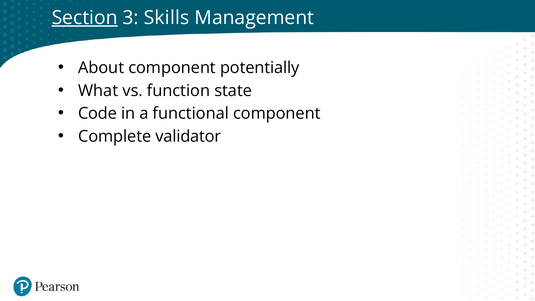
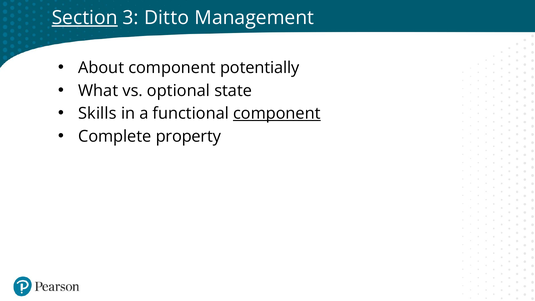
Skills: Skills -> Ditto (167, 18)
function: function -> optional (179, 91)
Code: Code -> Skills (97, 113)
component underline: none -> present (277, 113)
validator: validator -> property (188, 136)
